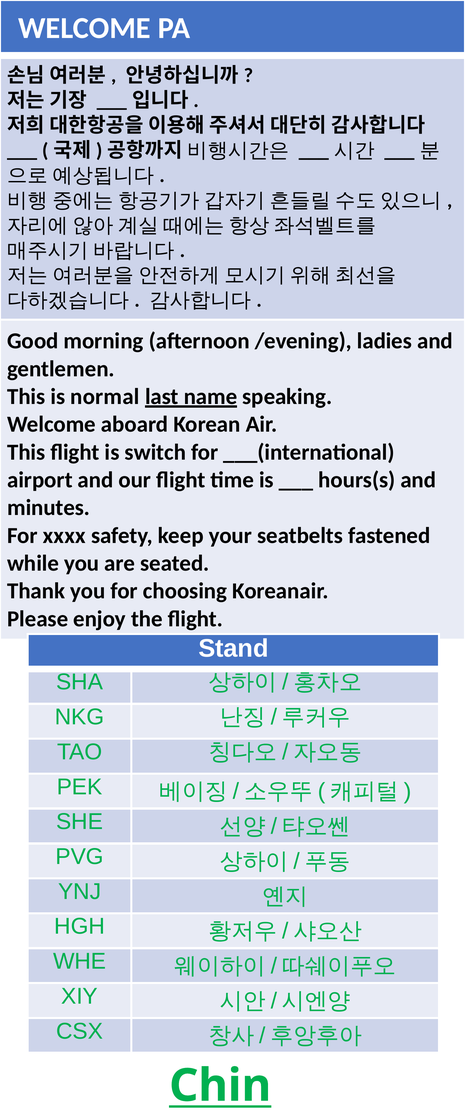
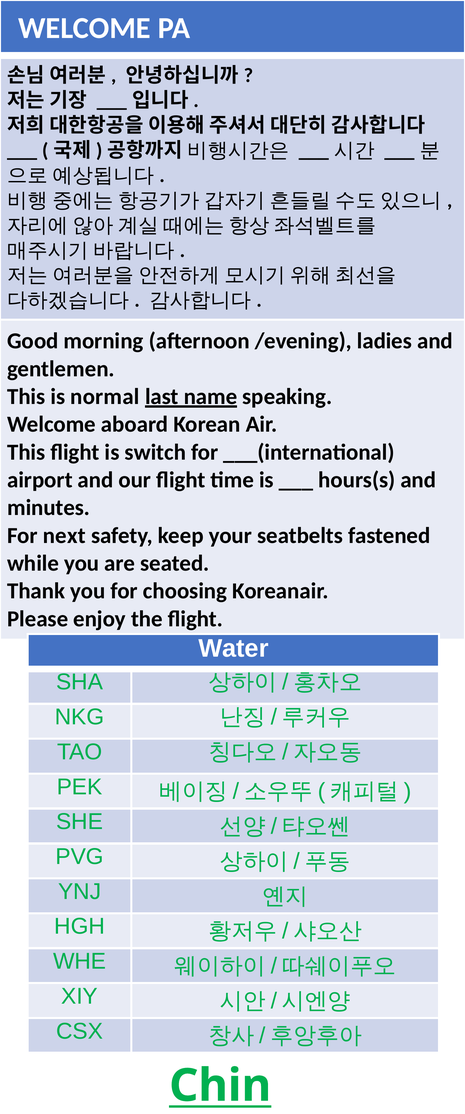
xxxx: xxxx -> next (64, 535)
Stand: Stand -> Water (233, 648)
